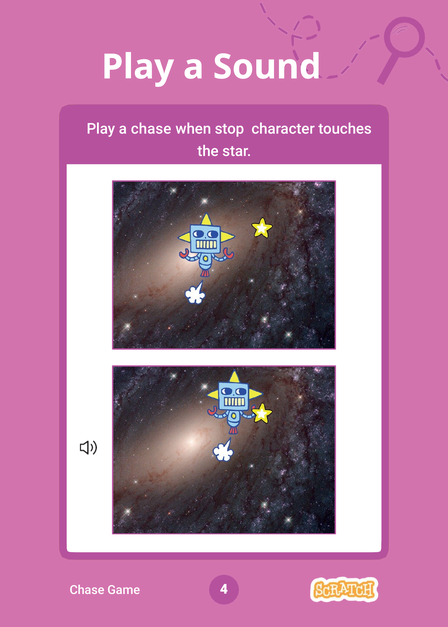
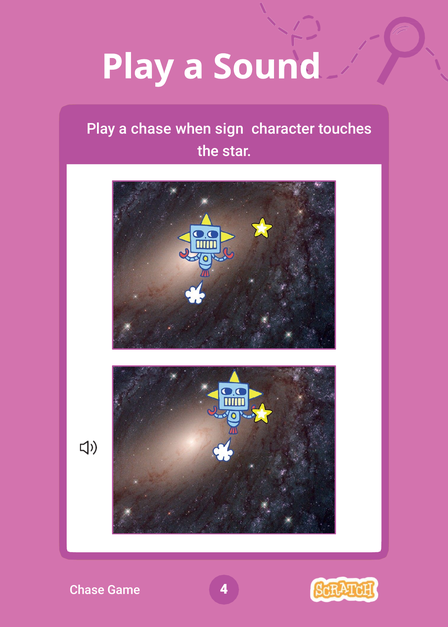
stop: stop -> sign (229, 129)
